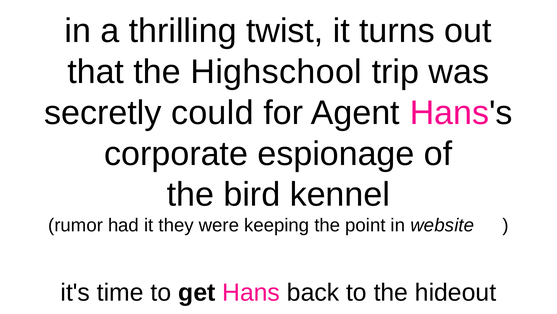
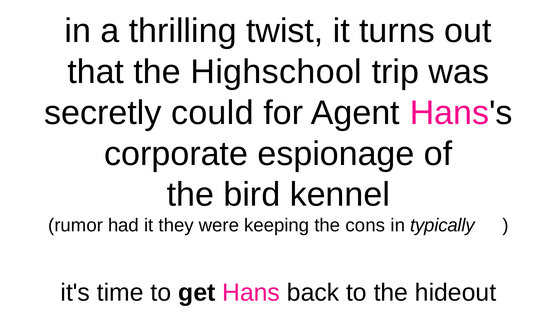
point: point -> cons (365, 225)
website: website -> typically (442, 225)
